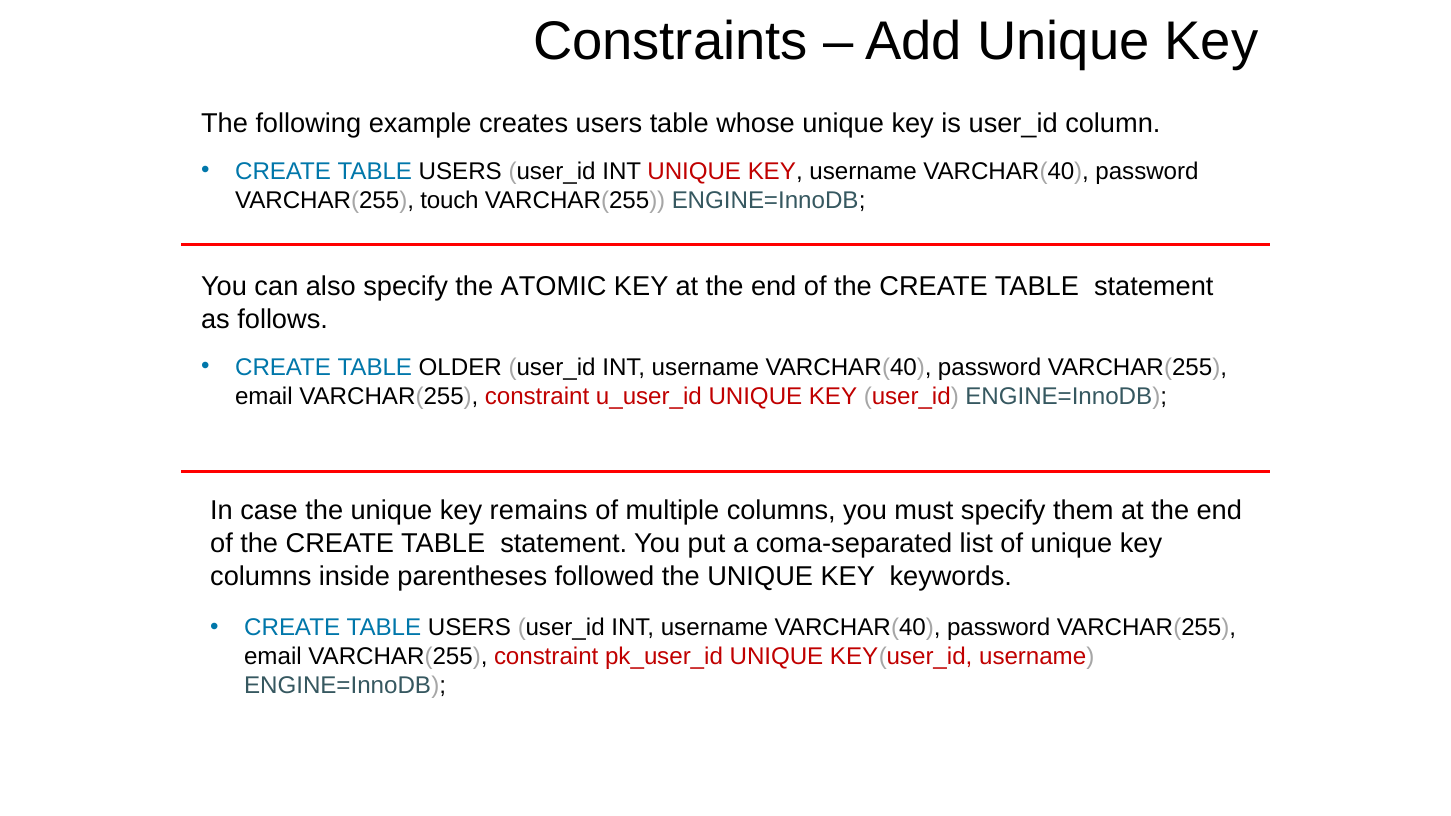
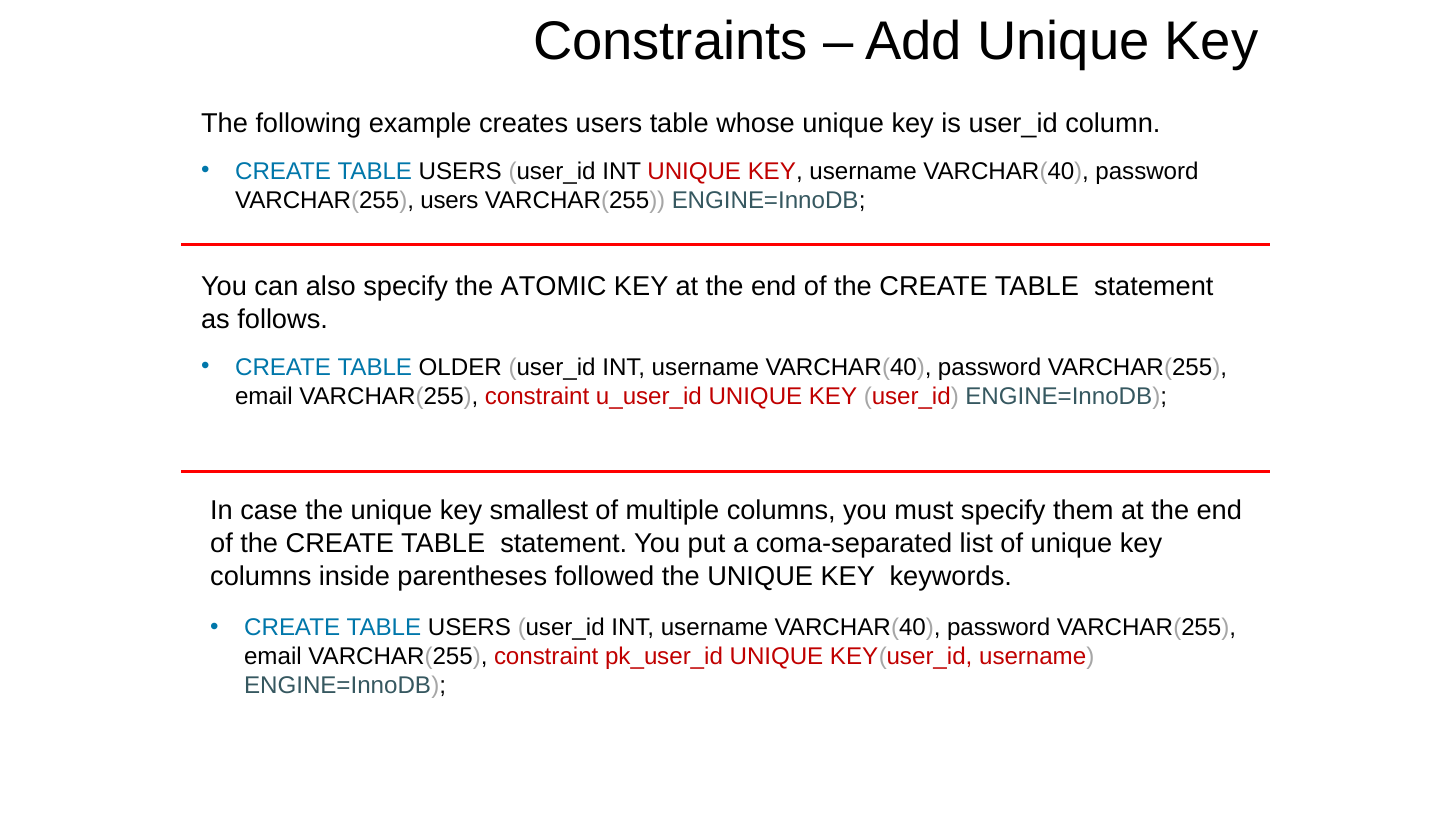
VARCHAR(255 touch: touch -> users (449, 200)
remains: remains -> smallest (539, 511)
